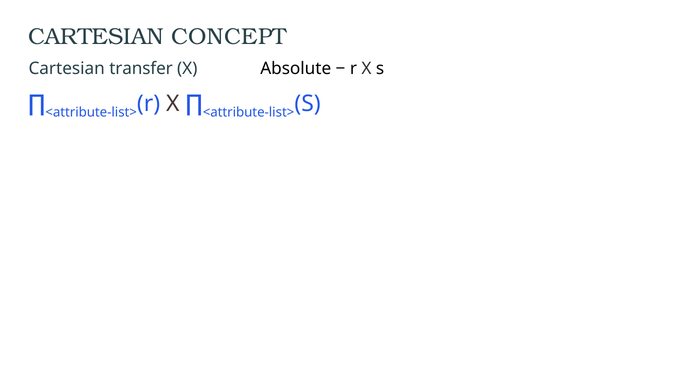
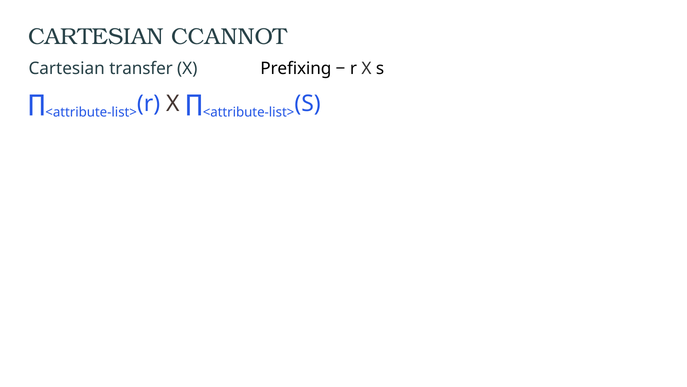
CONCEPT: CONCEPT -> CCANNOT (229, 37)
Absolute: Absolute -> Prefixing (296, 68)
